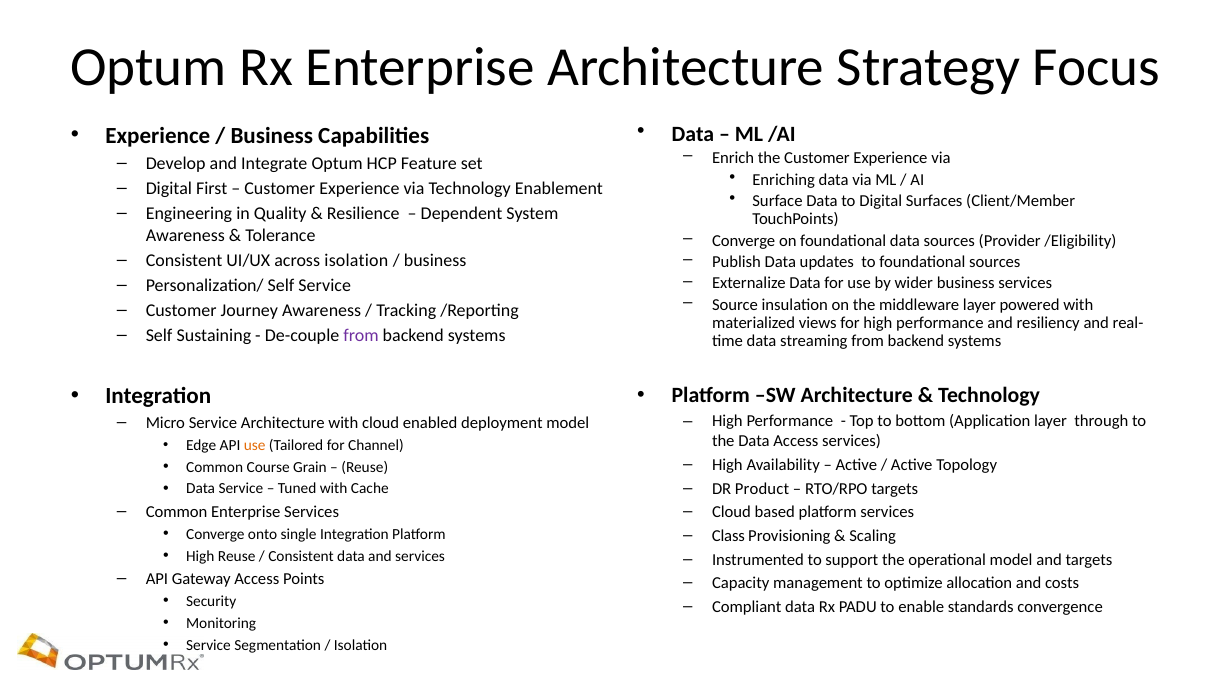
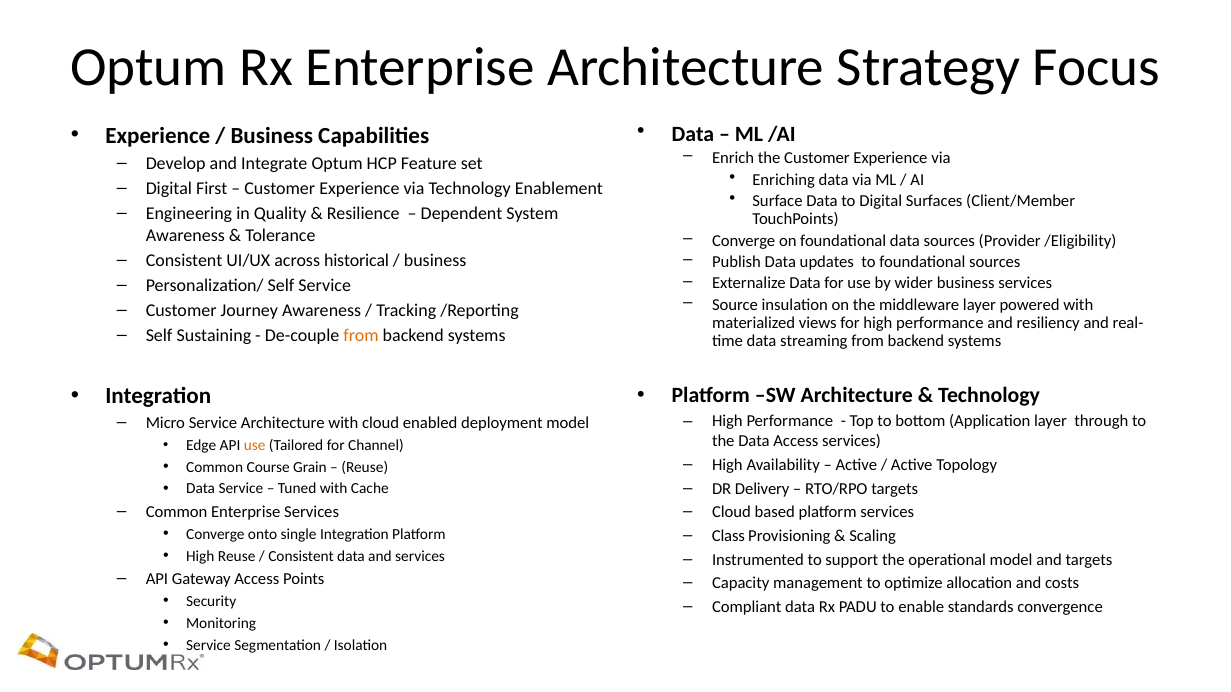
across isolation: isolation -> historical (357, 261)
from colour: purple -> orange (361, 336)
Product: Product -> Delivery (762, 489)
